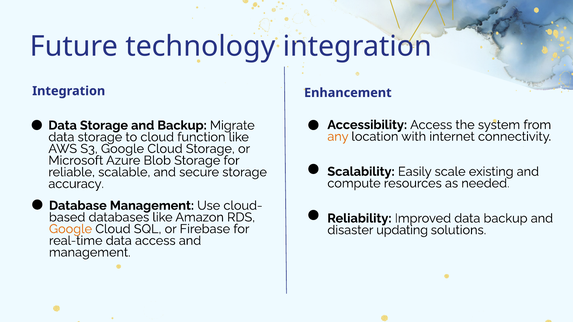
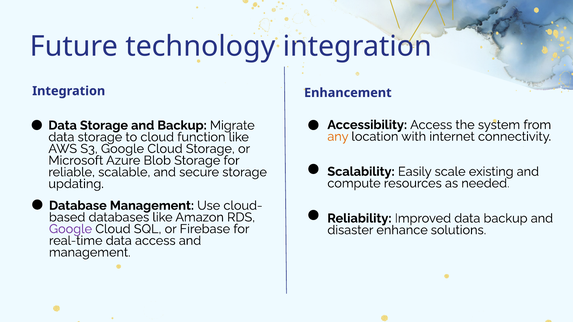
accuracy: accuracy -> updating (76, 184)
Google colour: orange -> purple (71, 229)
updating: updating -> enhance (402, 230)
